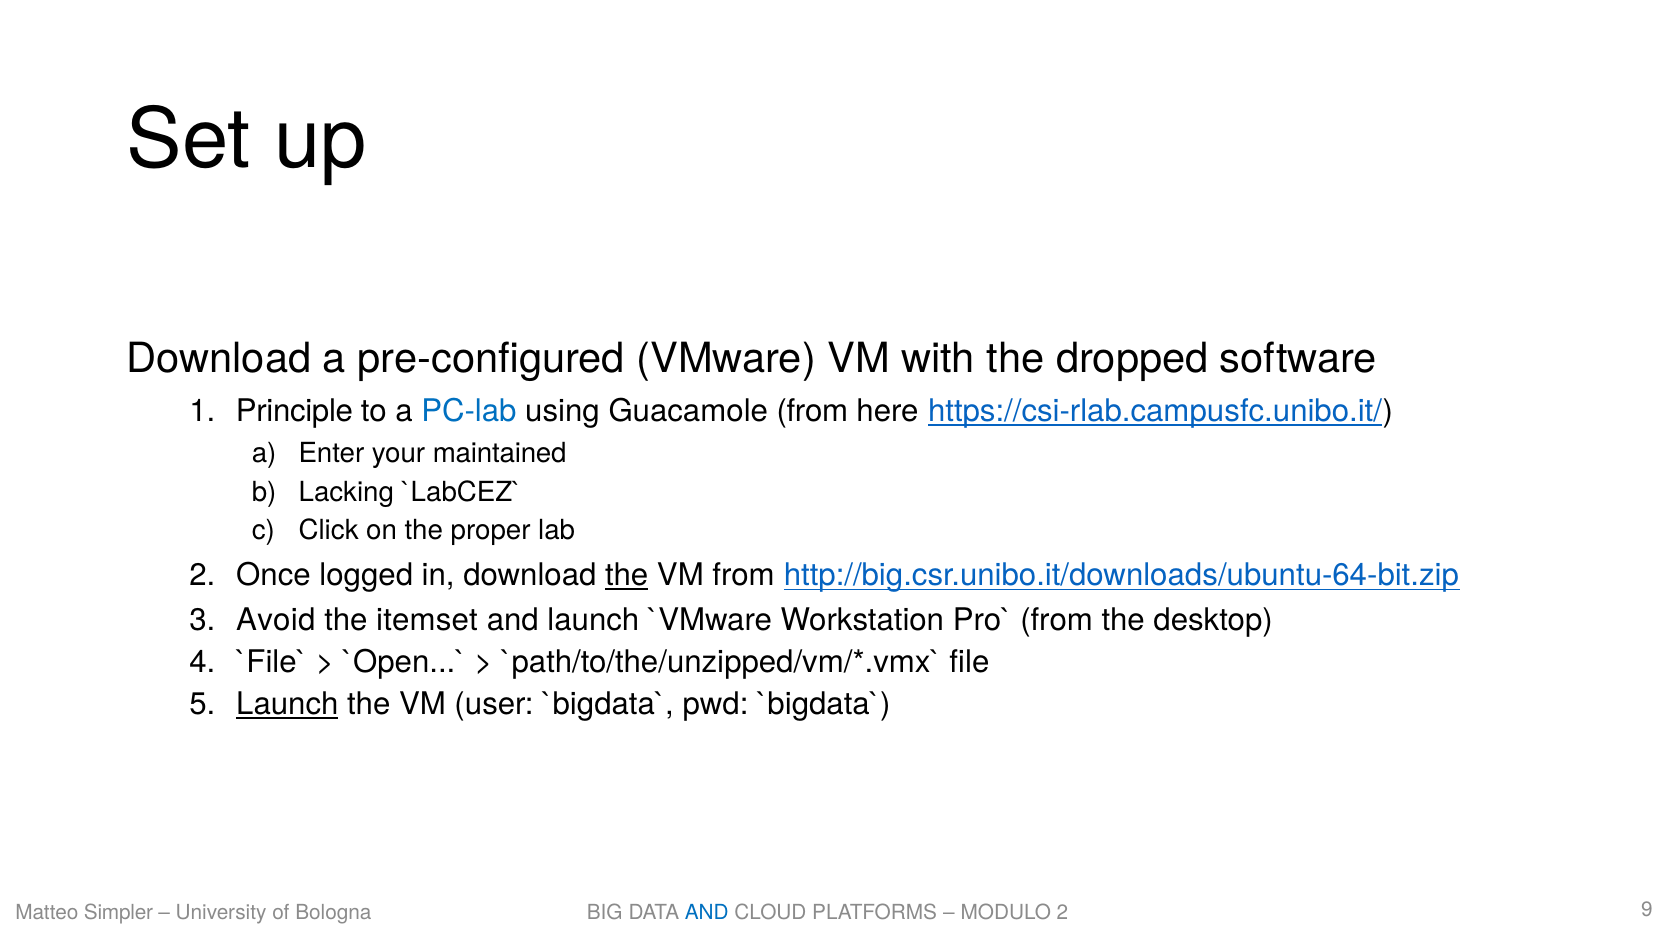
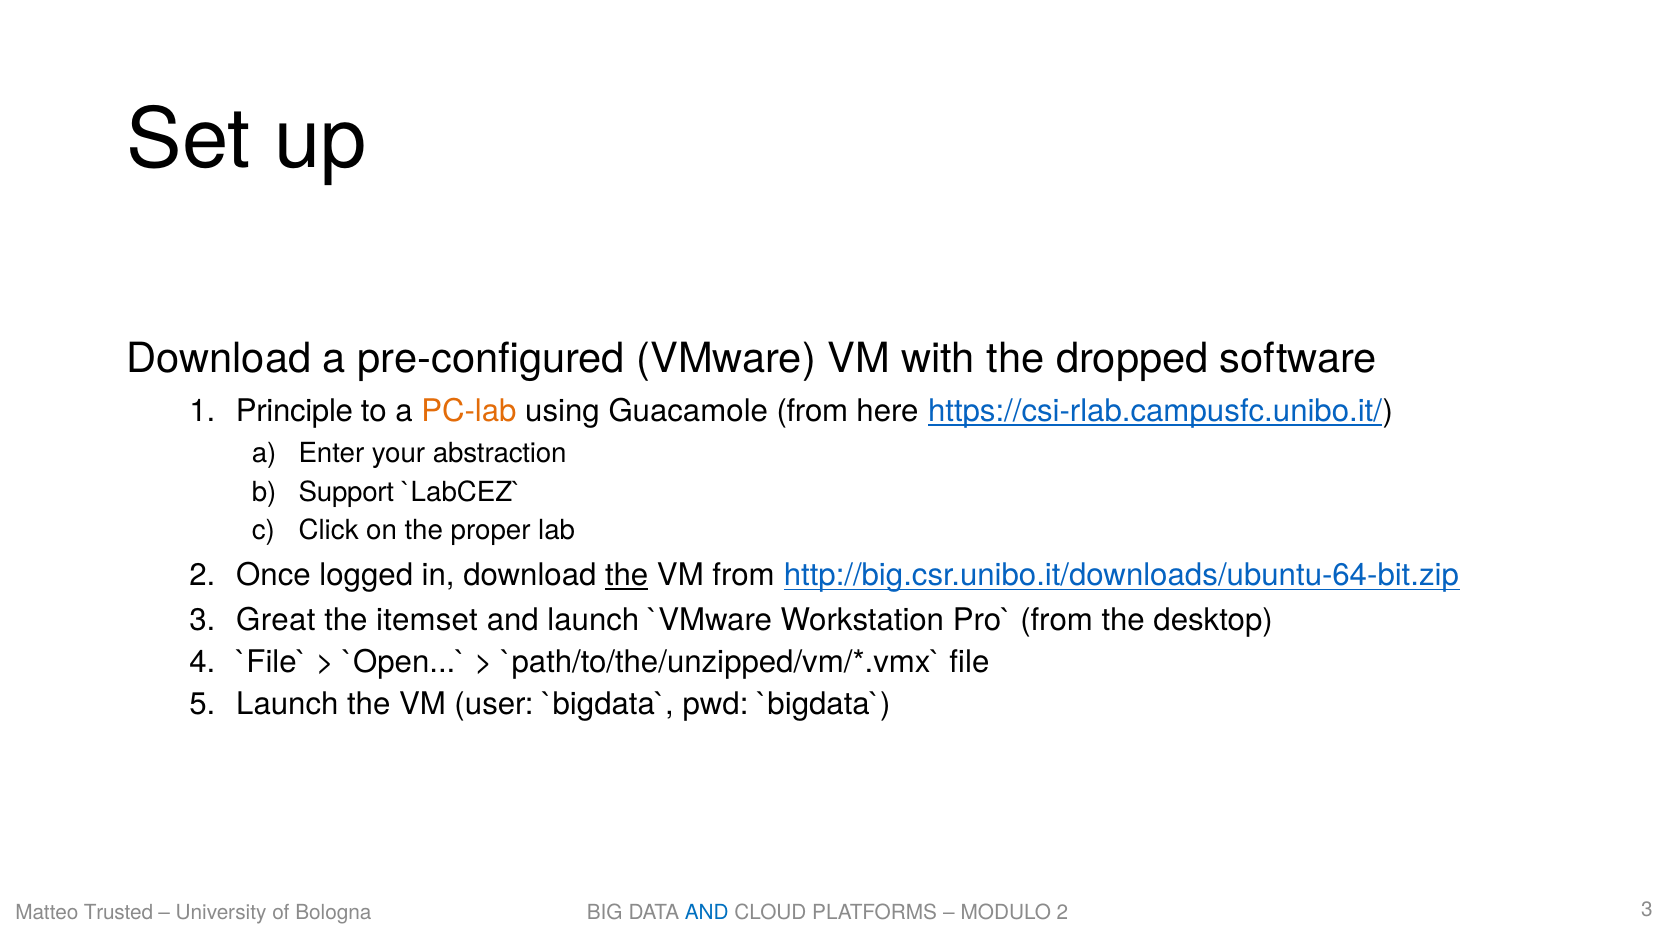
PC-lab colour: blue -> orange (469, 411)
maintained: maintained -> abstraction (500, 454)
Lacking: Lacking -> Support (346, 492)
Avoid: Avoid -> Great (276, 620)
Launch underline: present -> none (287, 705)
Simpler: Simpler -> Trusted (118, 913)
Bologna 9: 9 -> 3 (1647, 911)
